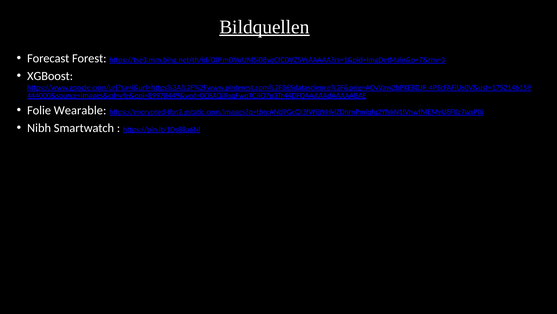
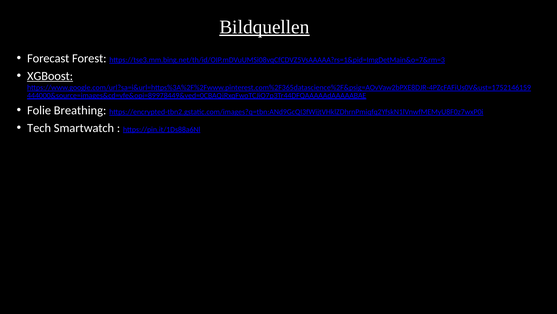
XGBoost underline: none -> present (50, 76)
Wearable: Wearable -> Breathing (80, 110)
Nibh: Nibh -> Tech (39, 128)
